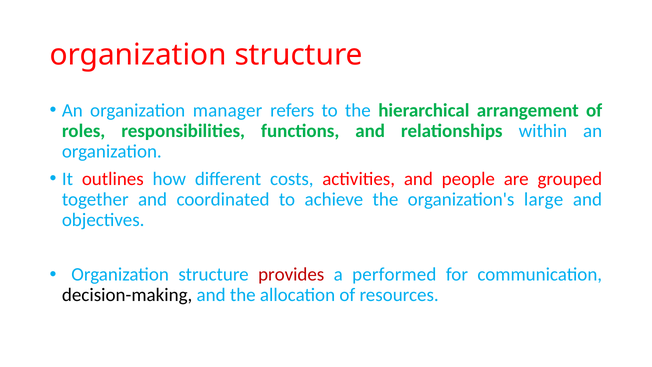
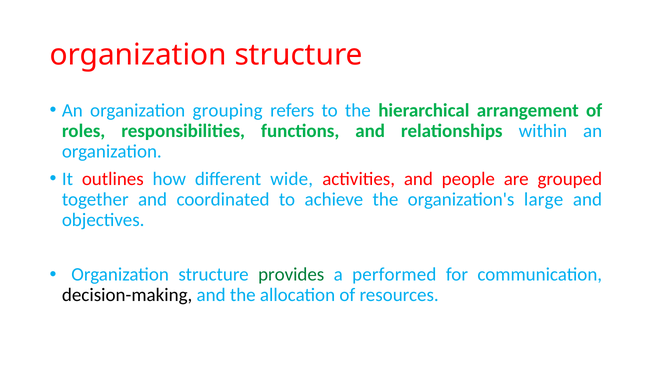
manager: manager -> grouping (228, 110)
costs: costs -> wide (292, 179)
provides colour: red -> green (291, 274)
